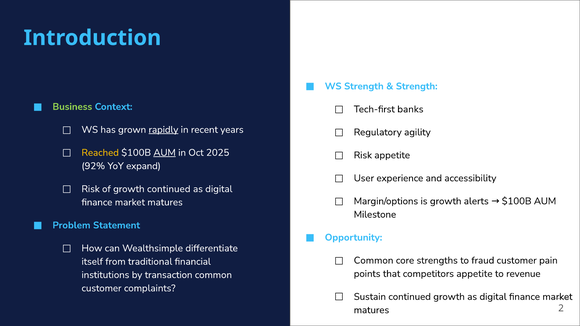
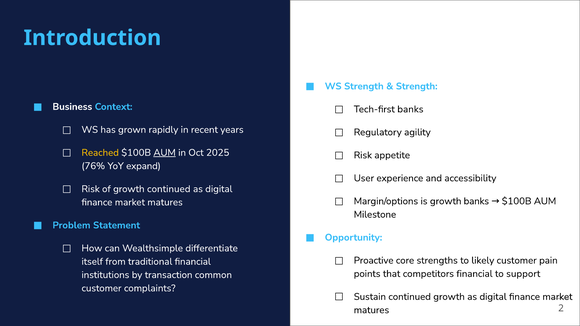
Business colour: light green -> white (72, 107)
rapidly underline: present -> none (163, 130)
92%: 92% -> 76% (93, 166)
growth alerts: alerts -> banks (476, 201)
Common: Common -> Proactive (374, 261)
fraud: fraud -> likely (483, 261)
competitors appetite: appetite -> financial (474, 274)
revenue: revenue -> support (523, 274)
